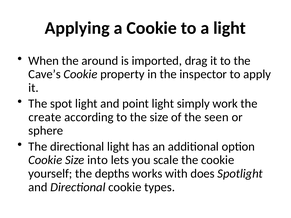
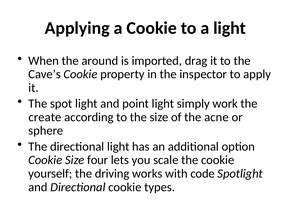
seen: seen -> acne (216, 117)
into: into -> four (98, 160)
depths: depths -> driving (112, 174)
does: does -> code (203, 174)
